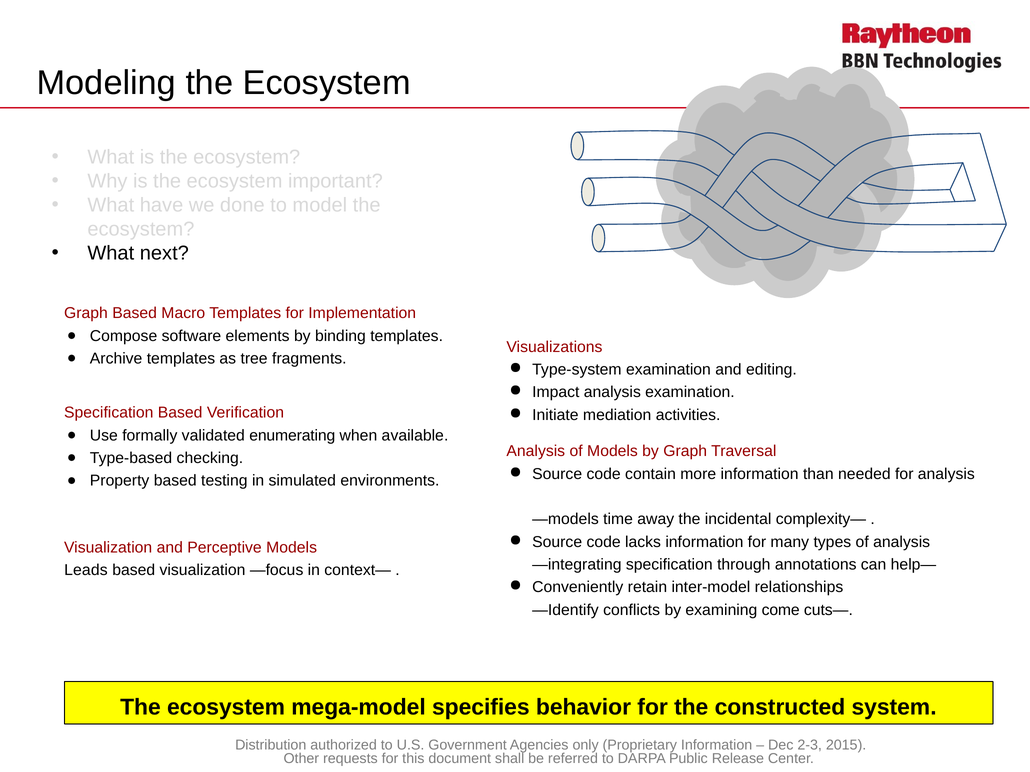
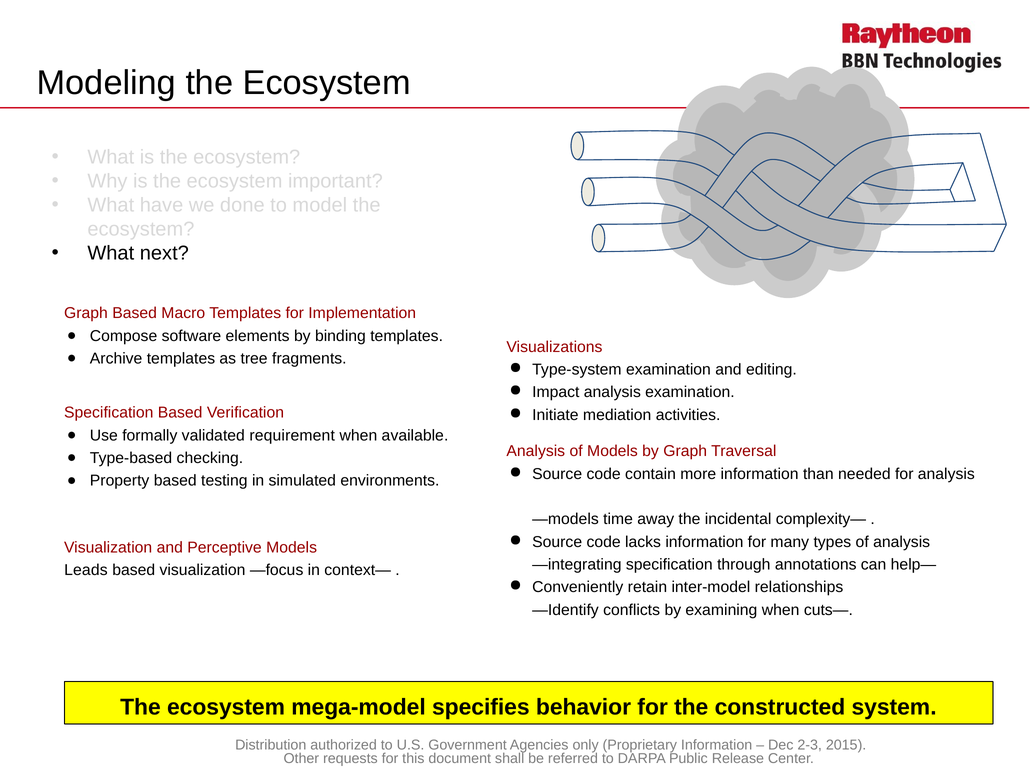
enumerating: enumerating -> requirement (292, 436)
examining come: come -> when (781, 610)
